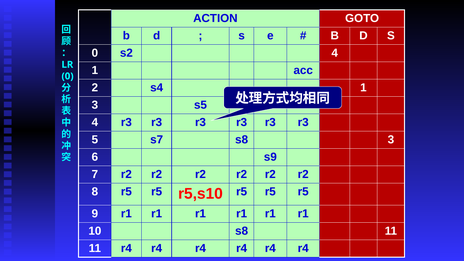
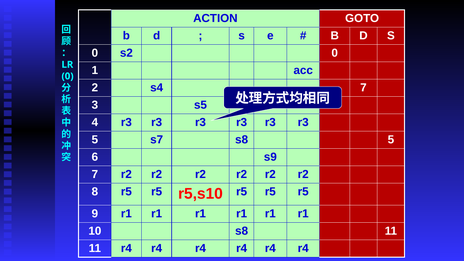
s2 4: 4 -> 0 (335, 53)
s4 1: 1 -> 7 (363, 88)
s8 3: 3 -> 5 (391, 140)
